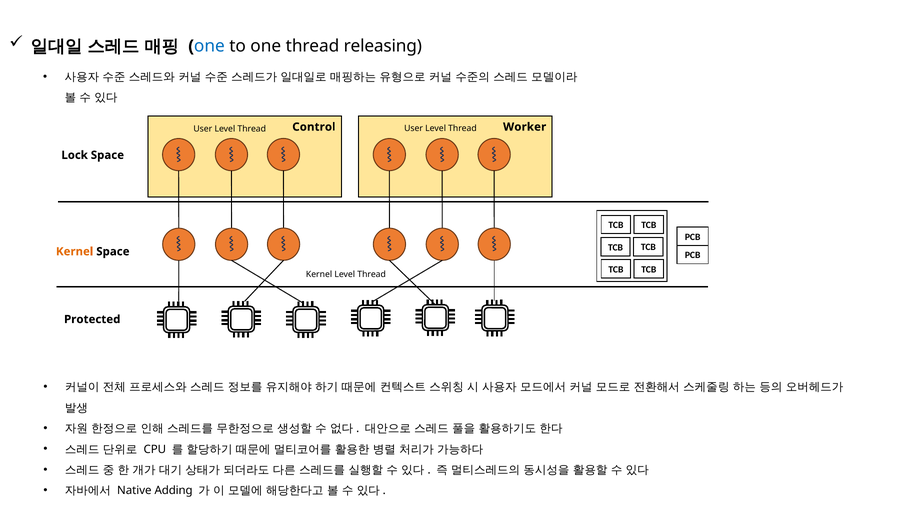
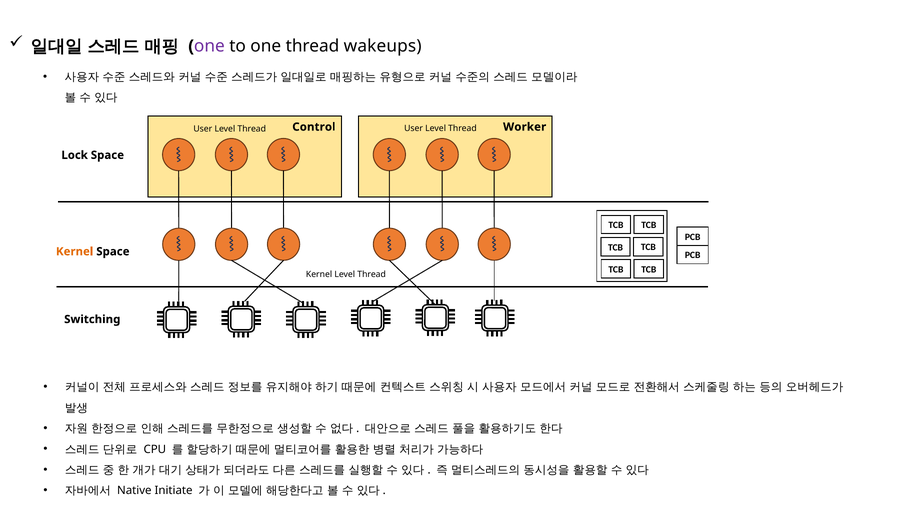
one colour: blue -> purple (209, 46)
releasing: releasing -> wakeups (383, 46)
Protected: Protected -> Switching (92, 320)
Adding: Adding -> Initiate (174, 491)
